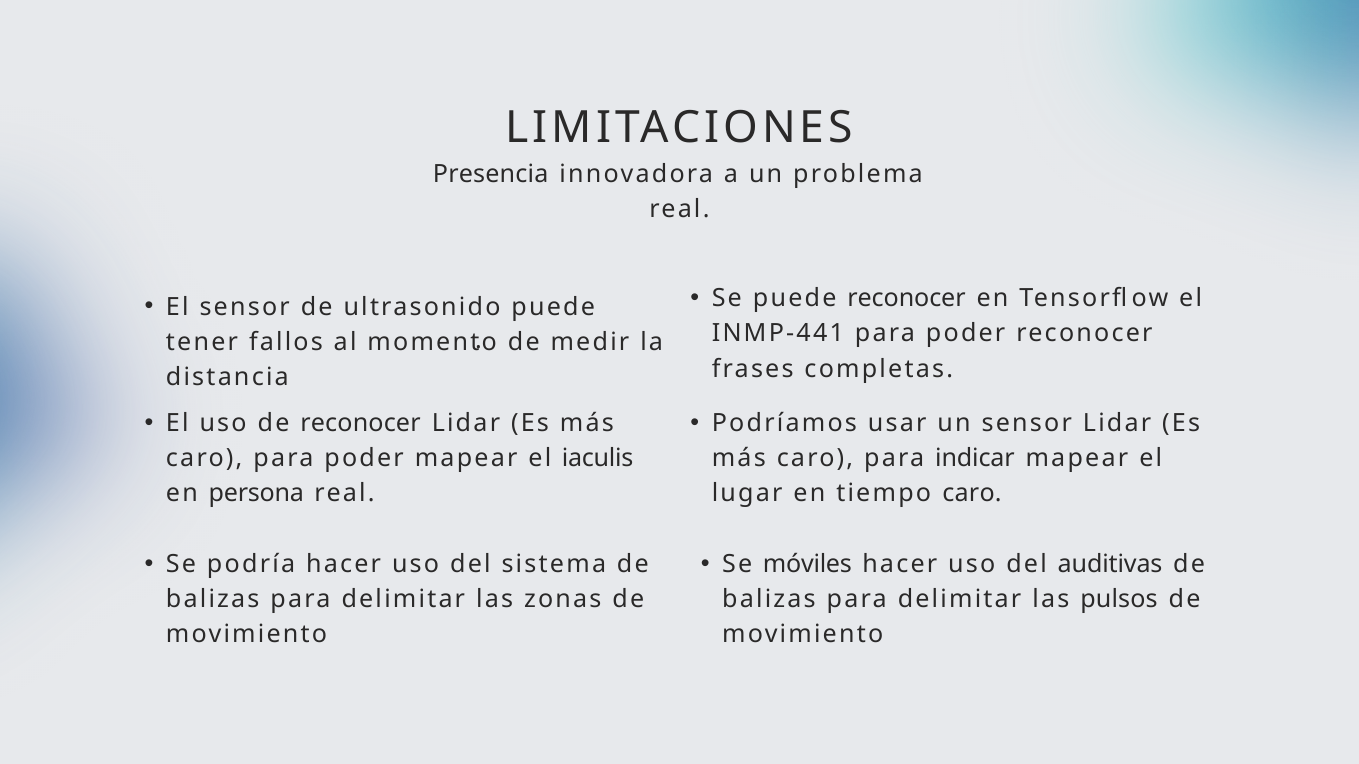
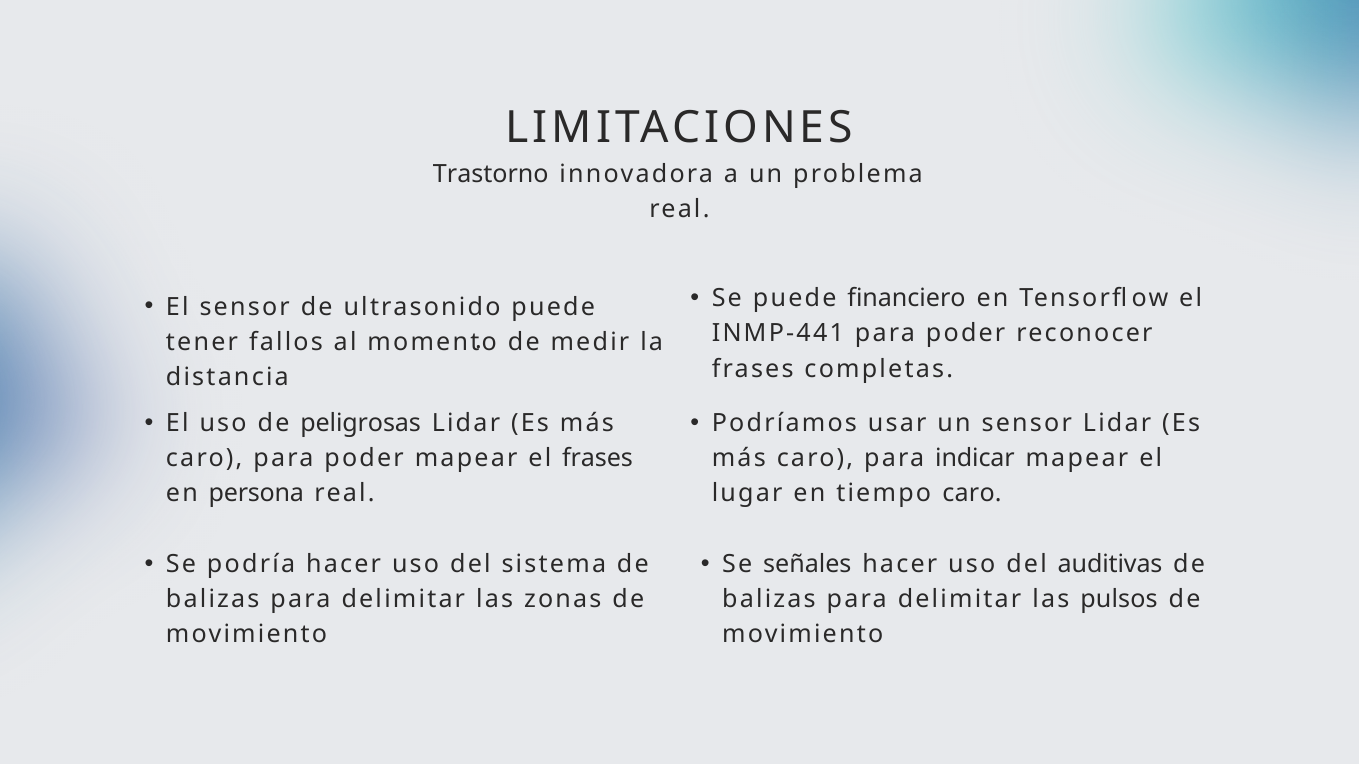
Presencia: Presencia -> Trastorno (491, 174)
puede reconocer: reconocer -> financiero (906, 299)
de reconocer: reconocer -> peligrosas (361, 424)
el iaculis: iaculis -> frases (598, 459)
móviles: móviles -> señales (807, 564)
